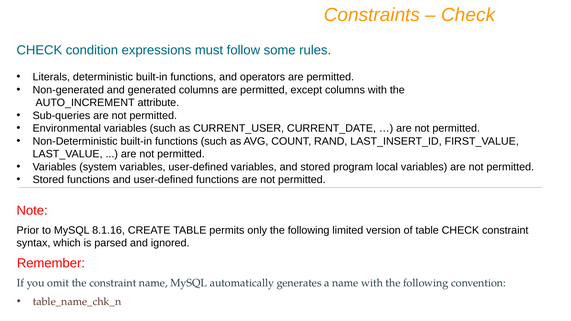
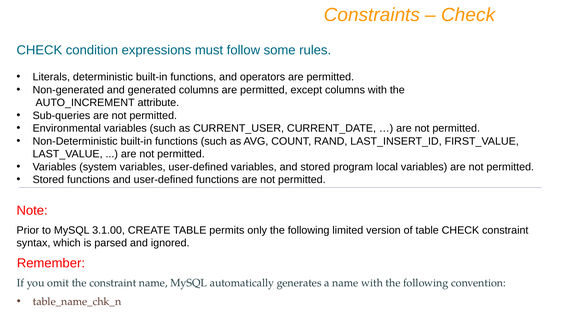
8.1.16: 8.1.16 -> 3.1.00 (109, 230)
